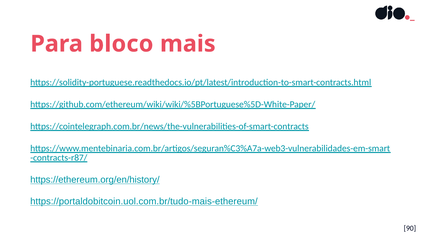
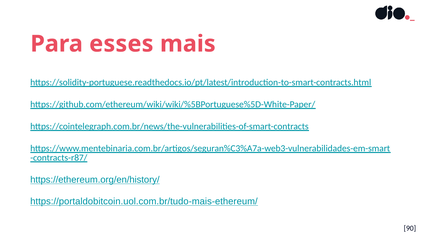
bloco: bloco -> esses (121, 44)
